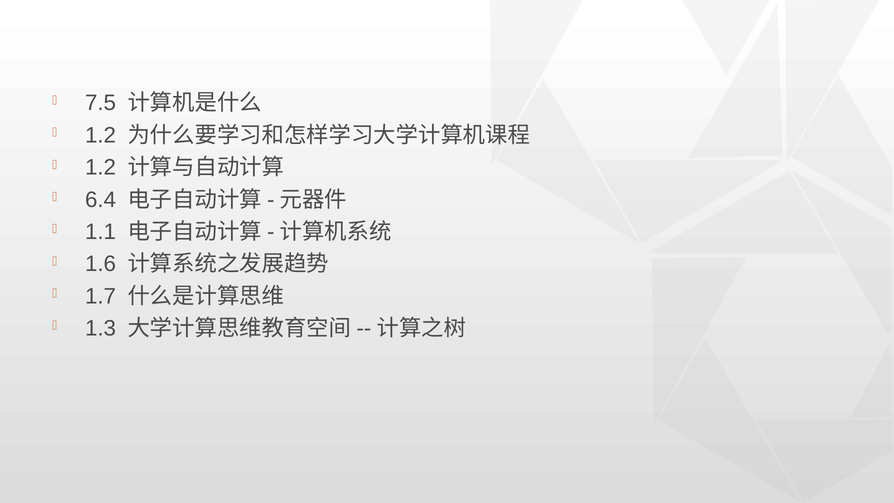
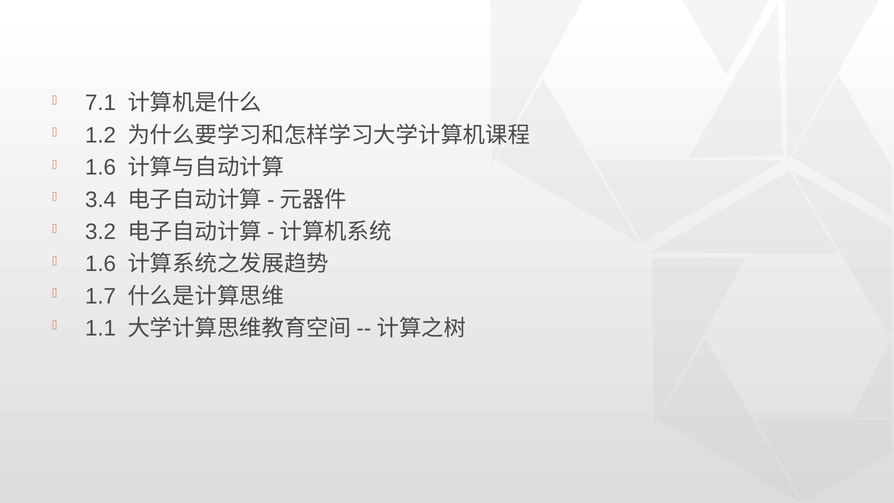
7.5: 7.5 -> 7.1 (101, 103)
1.2: 1.2 -> 1.6 (101, 167)
6.4: 6.4 -> 3.4 (101, 200)
1.1: 1.1 -> 3.2 (101, 232)
1.3: 1.3 -> 1.1 (101, 328)
